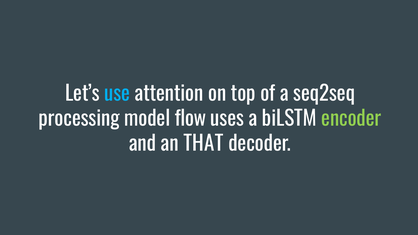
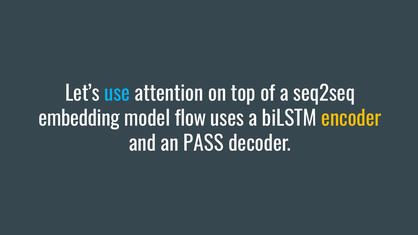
processing: processing -> embedding (79, 119)
encoder colour: light green -> yellow (351, 119)
THAT: THAT -> PASS (203, 144)
